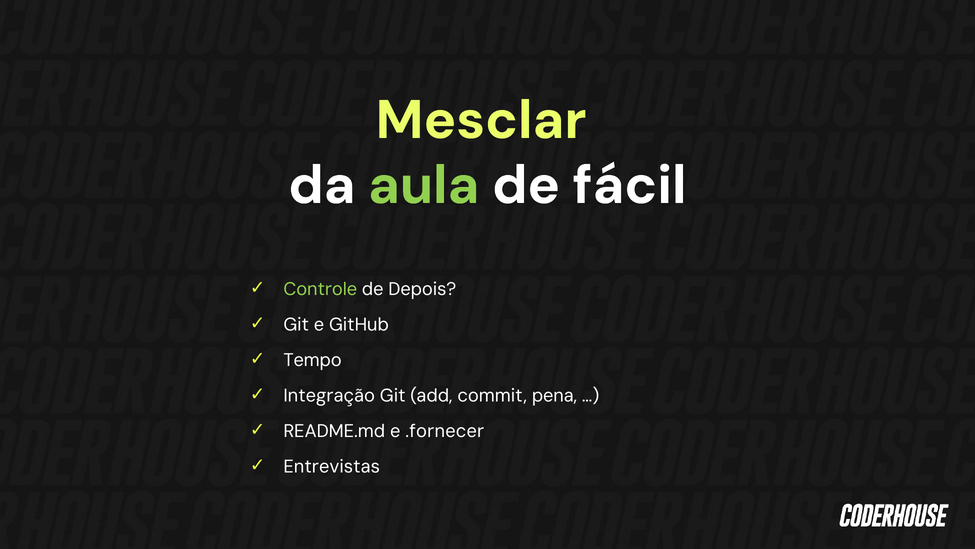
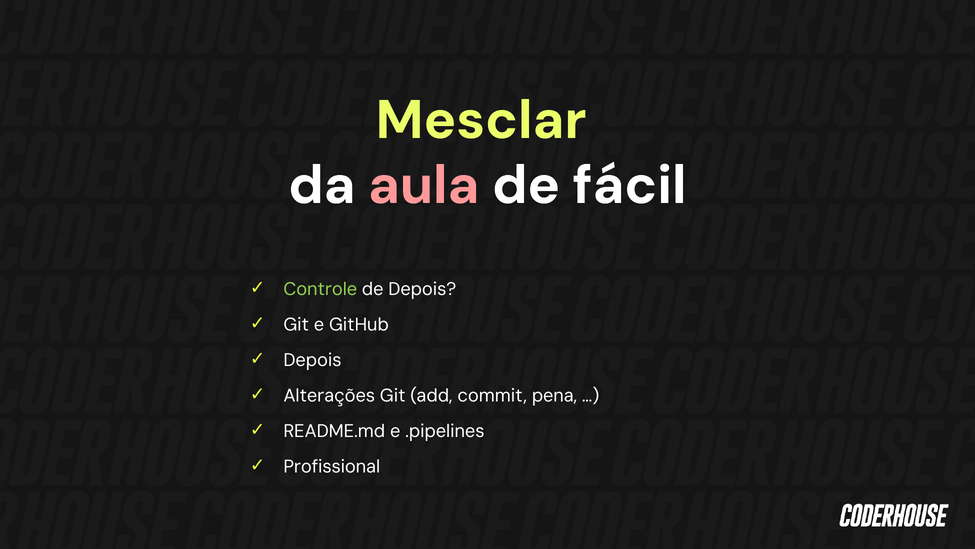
aula colour: light green -> pink (424, 185)
Tempo: Tempo -> Depois (312, 360)
Integração: Integração -> Alterações (329, 395)
.fornecer: .fornecer -> .pipelines (445, 431)
Entrevistas: Entrevistas -> Profissional (332, 466)
